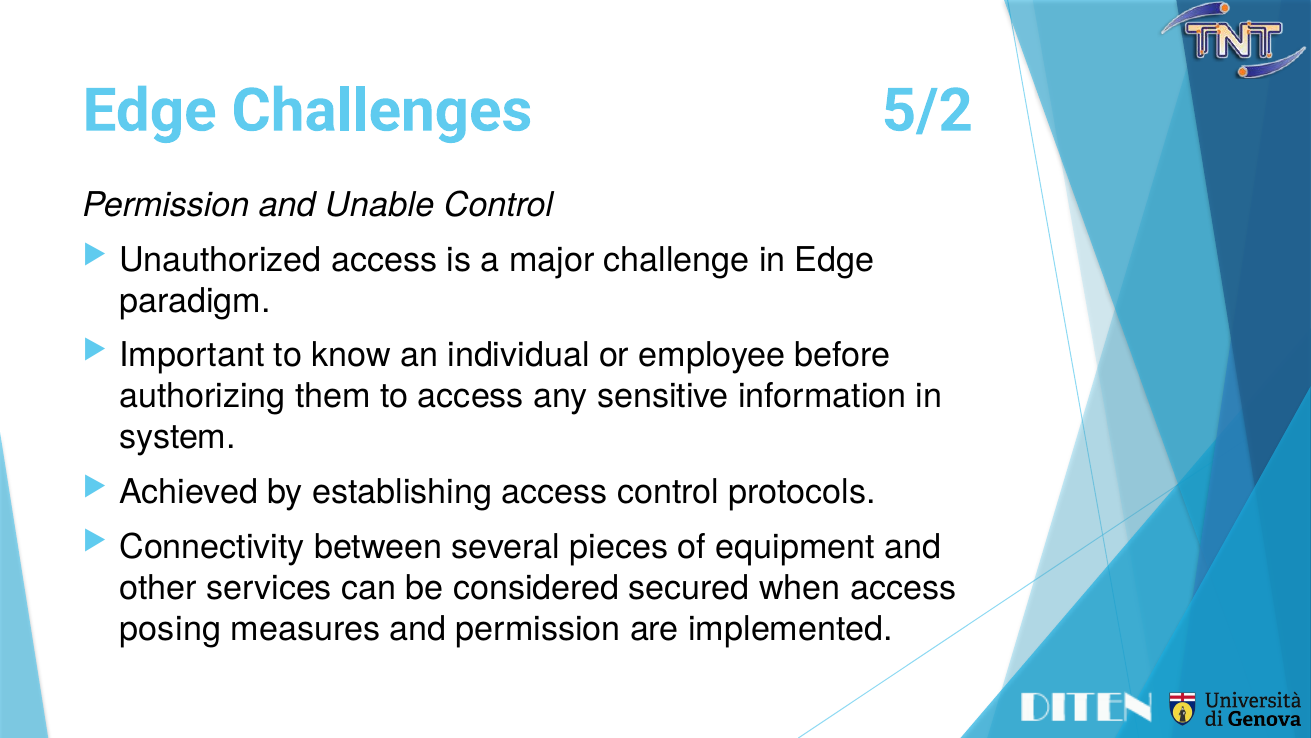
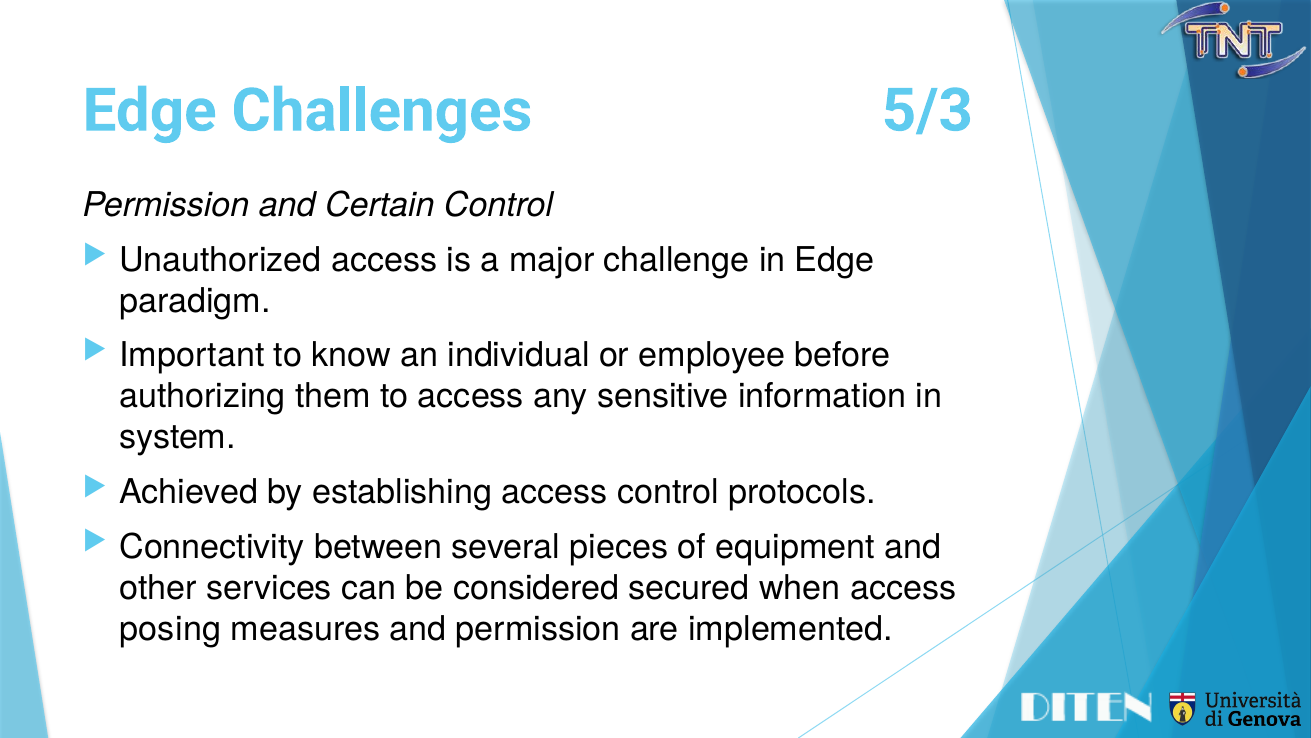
5/2: 5/2 -> 5/3 (927, 111)
Unable: Unable -> Certain (380, 205)
